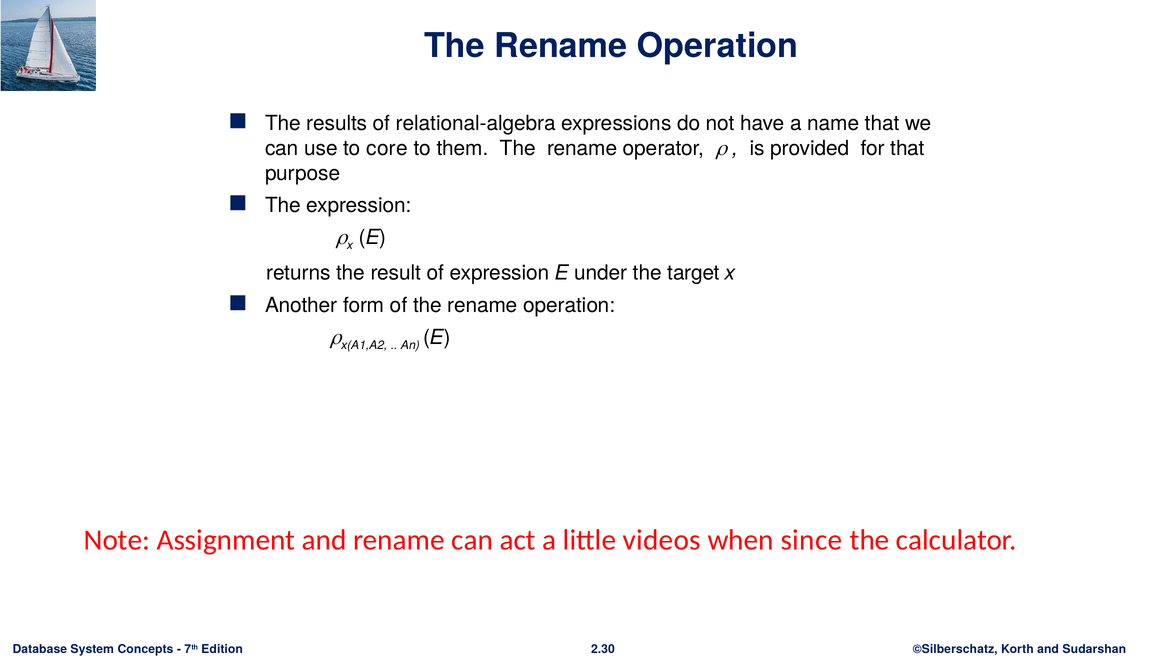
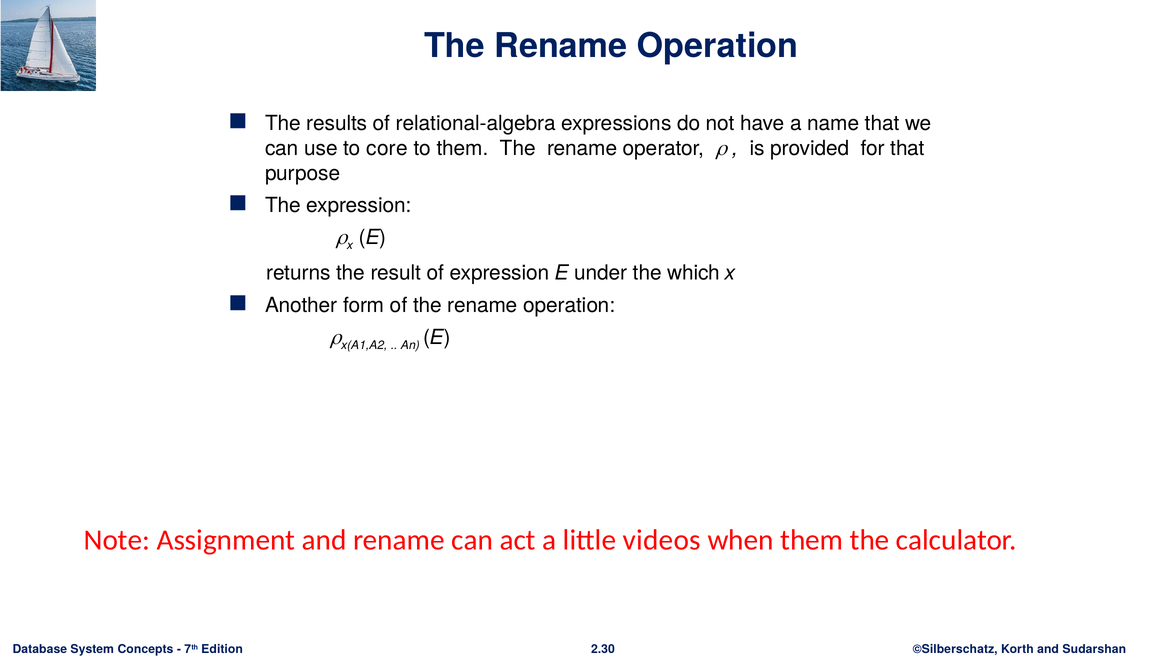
target: target -> which (694, 273)
when since: since -> them (812, 541)
